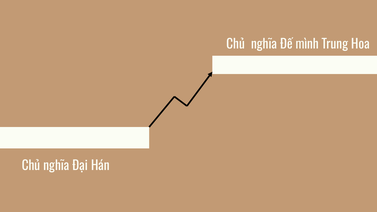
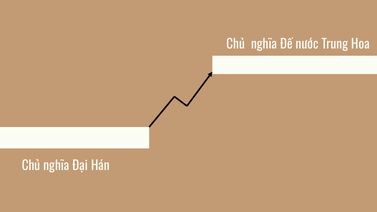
mình: mình -> nước (307, 44)
